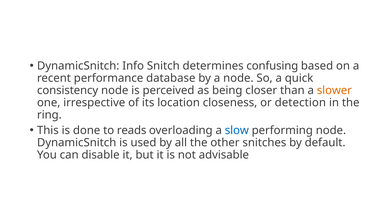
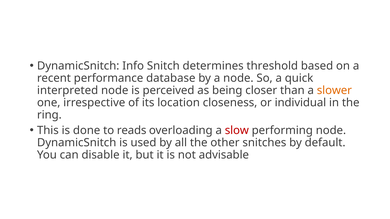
confusing: confusing -> threshold (272, 66)
consistency: consistency -> interpreted (68, 90)
detection: detection -> individual (300, 103)
slow colour: blue -> red (237, 131)
